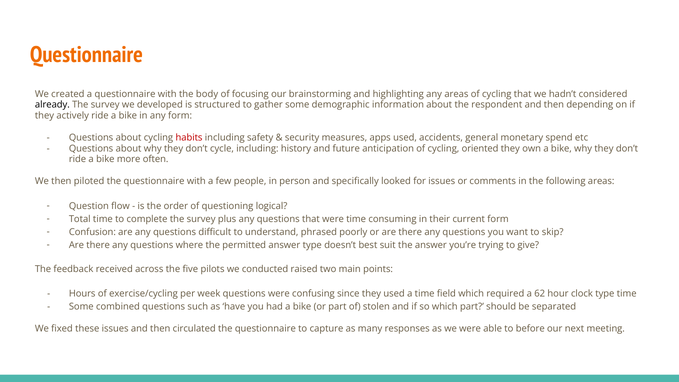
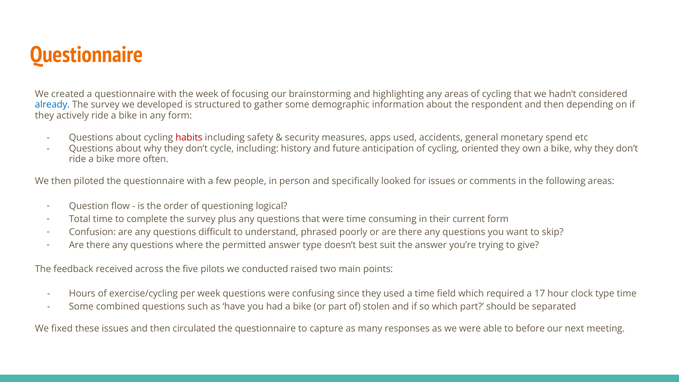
the body: body -> week (207, 94)
already colour: black -> blue (52, 105)
62: 62 -> 17 (540, 294)
